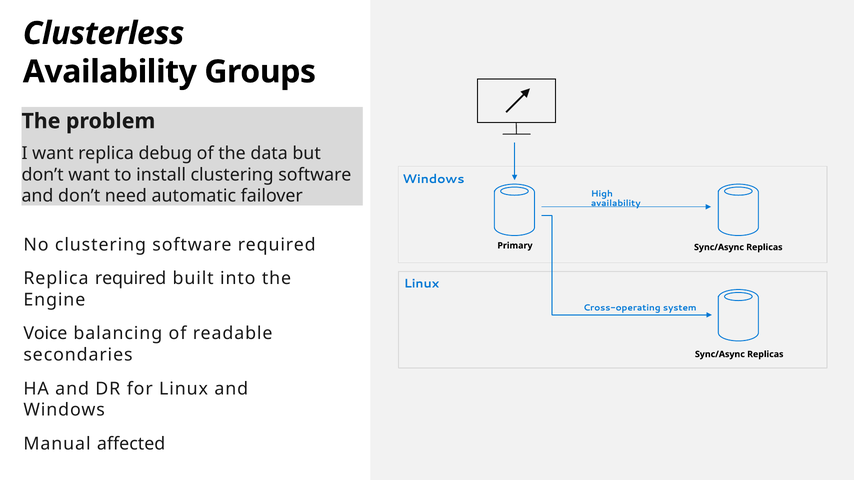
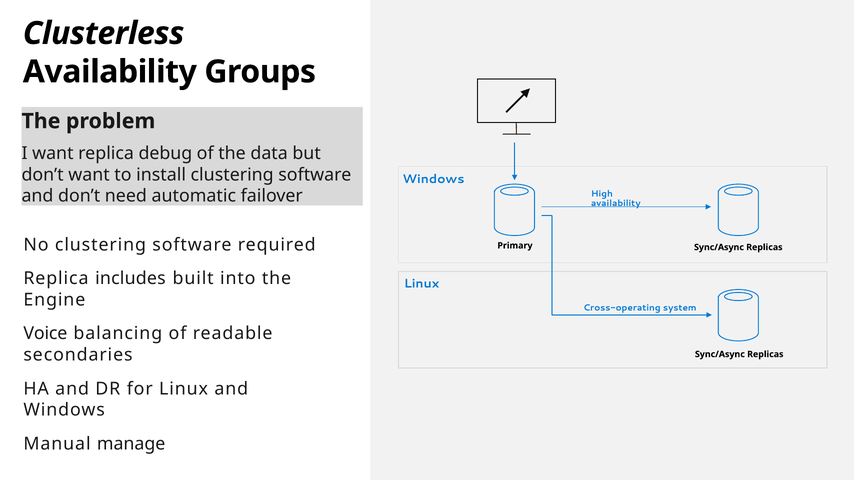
Replica required: required -> includes (130, 279)
affected: affected -> manage (131, 444)
